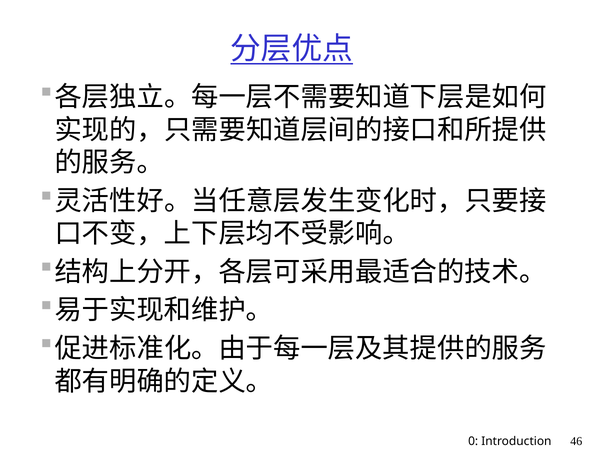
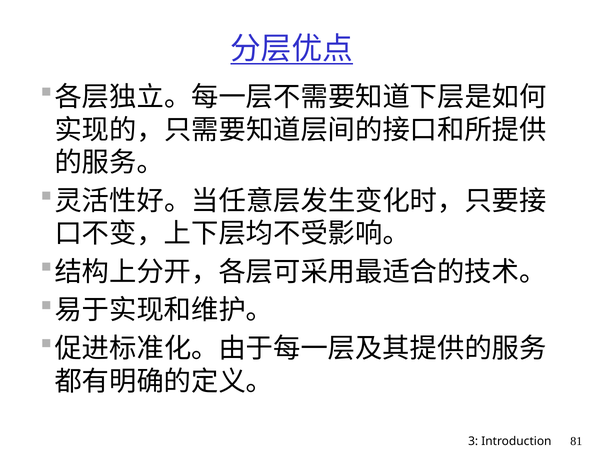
0: 0 -> 3 (473, 441)
46: 46 -> 81 (576, 441)
